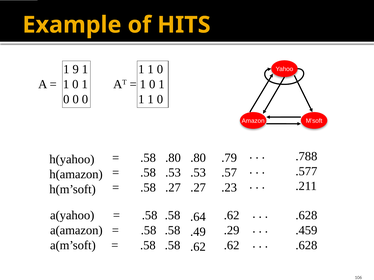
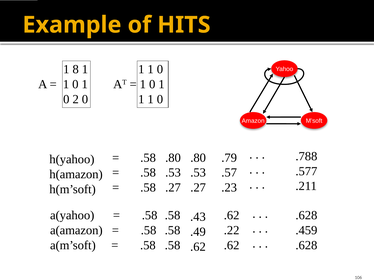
9: 9 -> 8 (76, 69)
0: 0 -> 2 (76, 99)
.64: .64 -> .43 (198, 217)
.29: .29 -> .22 (232, 231)
